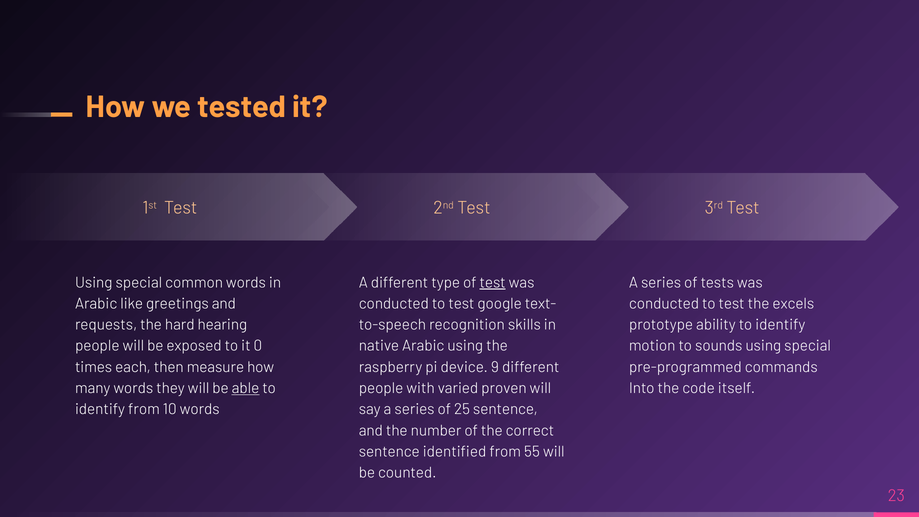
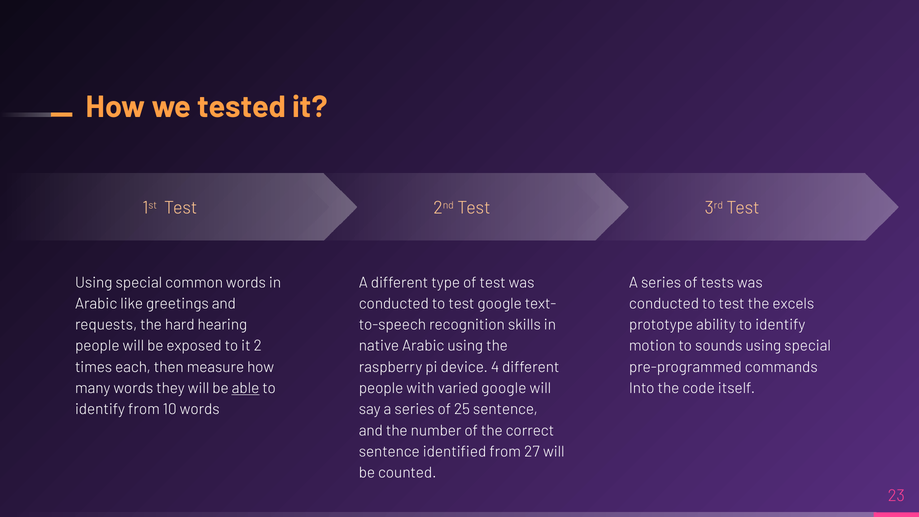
test underline: present -> none (493, 283)
0: 0 -> 2 (258, 346)
9: 9 -> 4 (495, 367)
varied proven: proven -> google (504, 388)
55: 55 -> 27 (532, 452)
